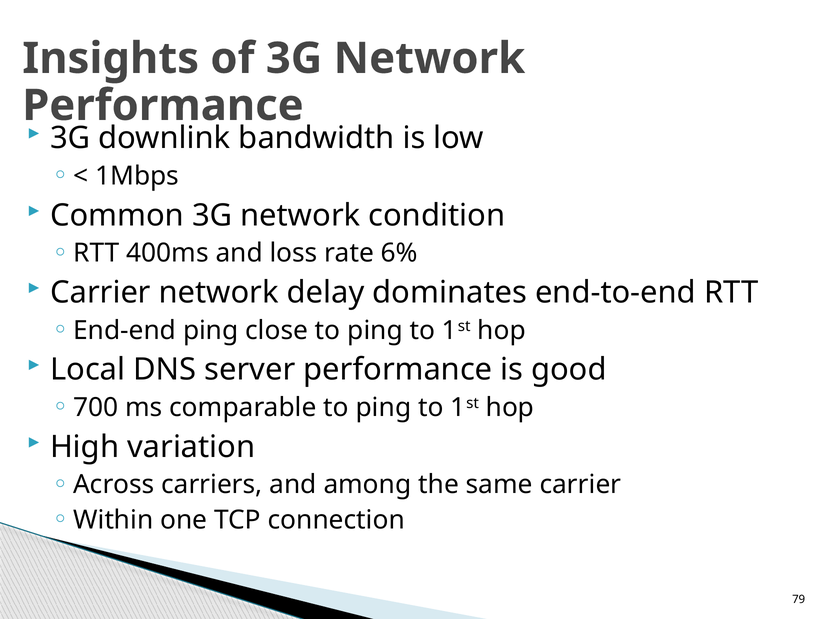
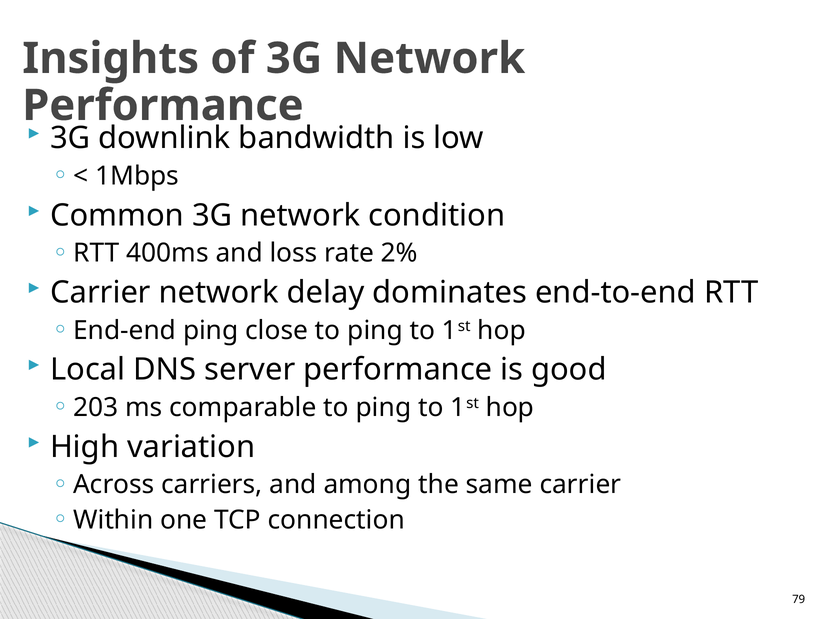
6%: 6% -> 2% (399, 253)
700: 700 -> 203 (96, 407)
